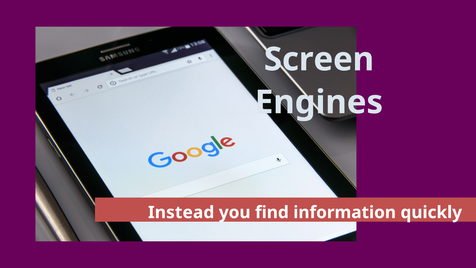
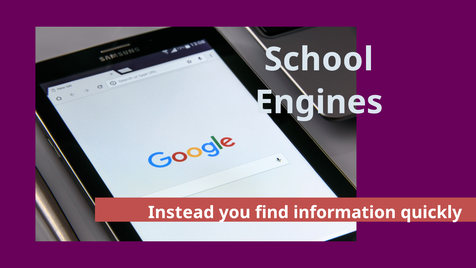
Screen: Screen -> School (319, 59)
